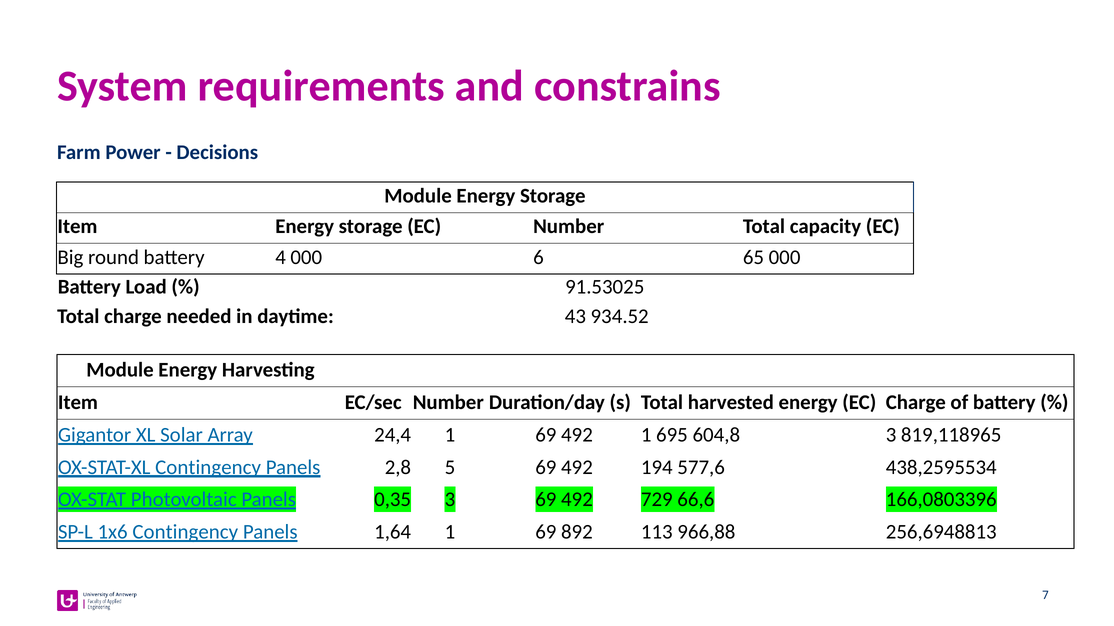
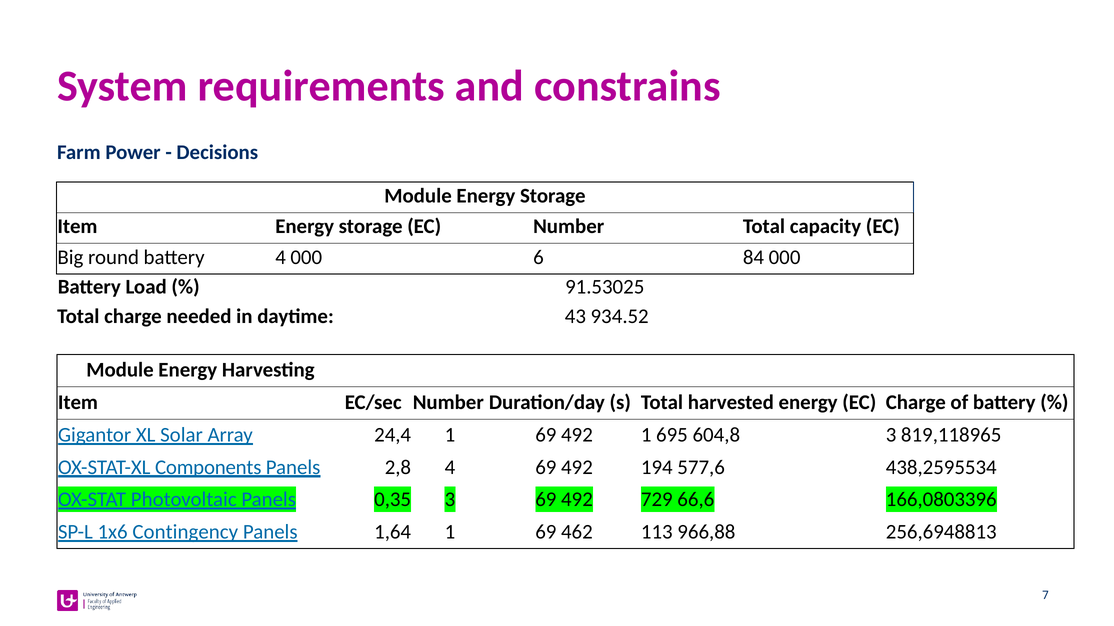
65: 65 -> 84 (753, 257)
OX-STAT-XL Contingency: Contingency -> Components (208, 468)
2,8 5: 5 -> 4 (450, 468)
892: 892 -> 462 (577, 532)
